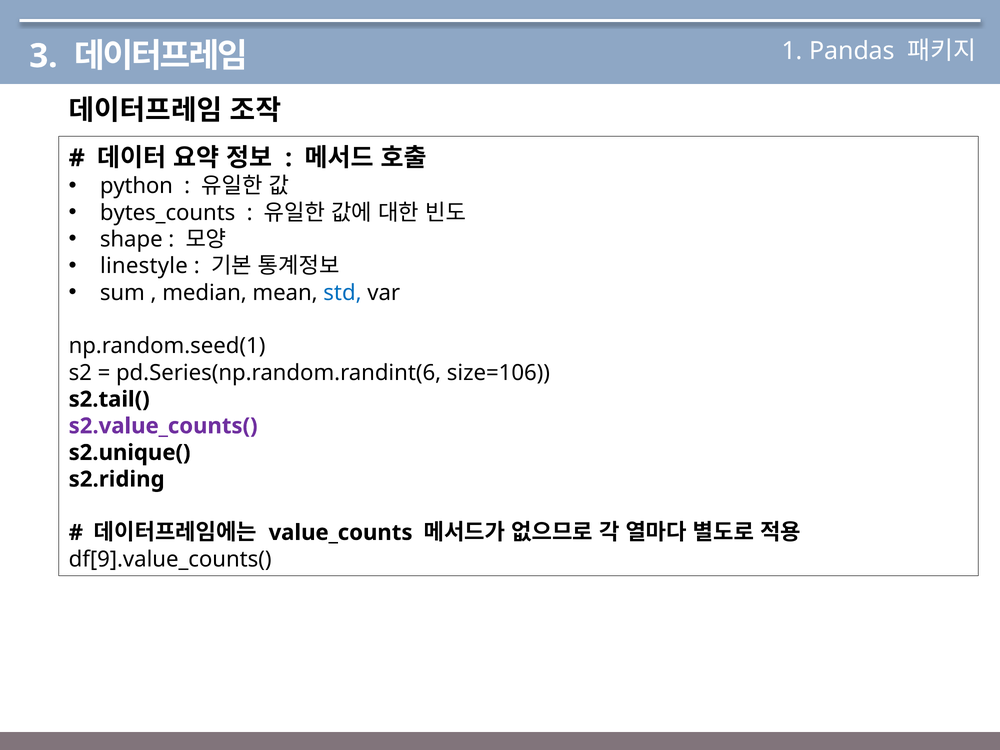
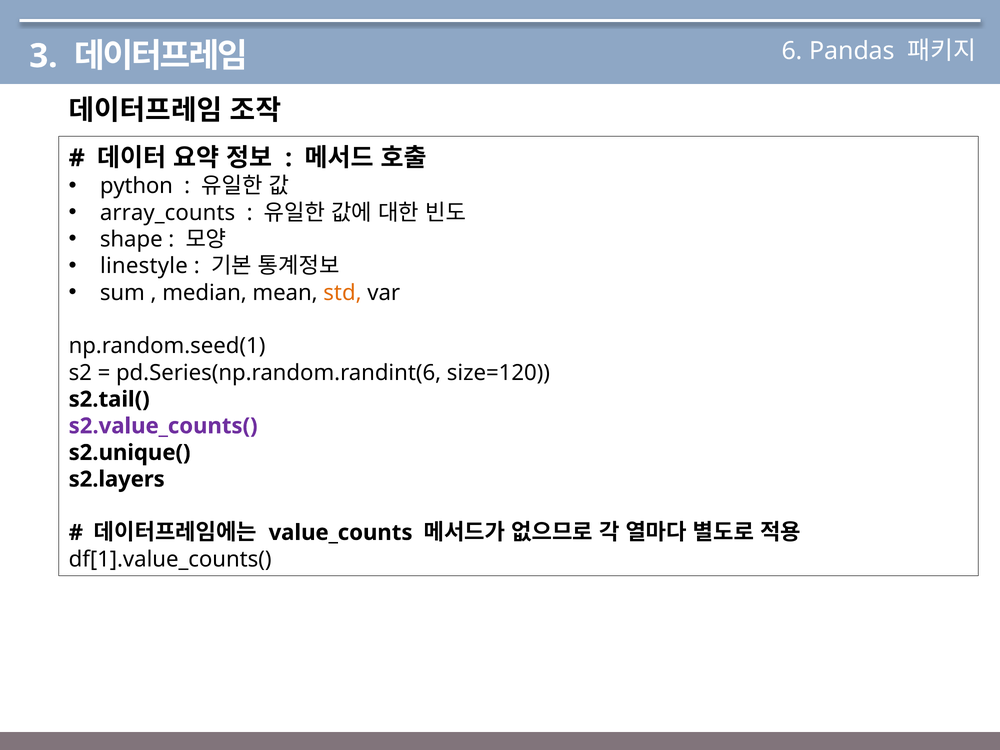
1: 1 -> 6 (792, 51)
bytes_counts: bytes_counts -> array_counts (168, 213)
std colour: blue -> orange (342, 293)
size=106: size=106 -> size=120 (498, 373)
s2.riding: s2.riding -> s2.layers (117, 479)
df[9].value_counts(: df[9].value_counts( -> df[1].value_counts( (170, 559)
